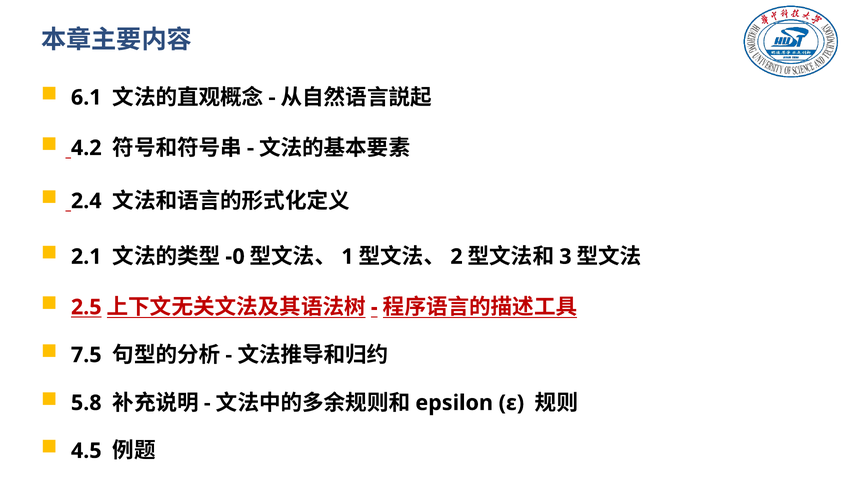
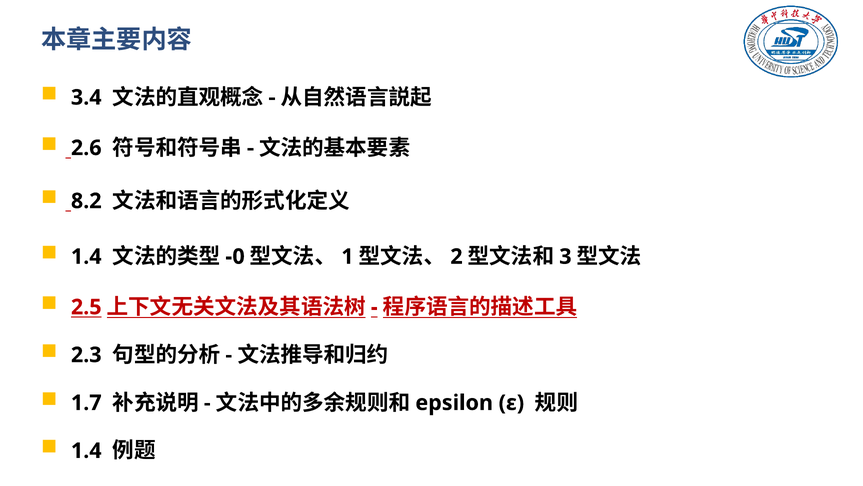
6.1: 6.1 -> 3.4 (86, 97)
4.2: 4.2 -> 2.6 (86, 148)
2.4: 2.4 -> 8.2 (86, 201)
2.1: 2.1 -> 1.4 (86, 256)
7.5: 7.5 -> 2.3 (86, 355)
5.8: 5.8 -> 1.7 (86, 402)
4.5: 4.5 -> 1.4 (86, 450)
